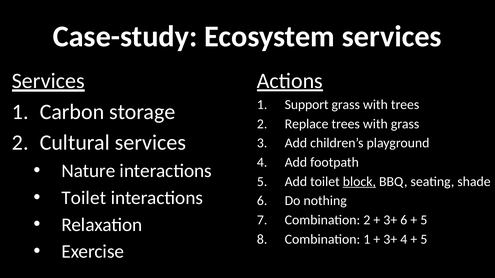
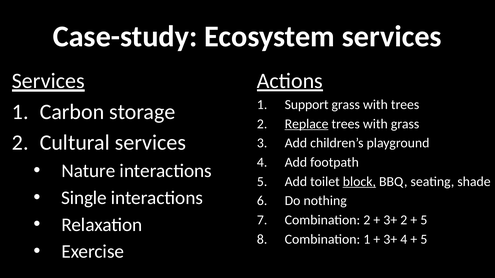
Replace underline: none -> present (307, 124)
Toilet: Toilet -> Single (84, 198)
3+ 6: 6 -> 2 (404, 220)
